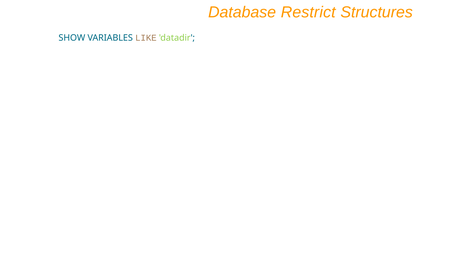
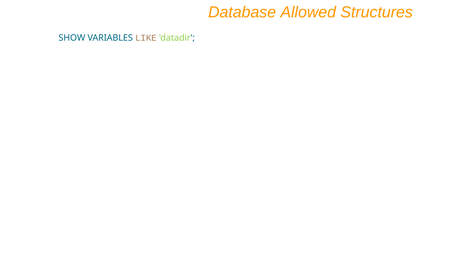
Restrict: Restrict -> Allowed (308, 12)
